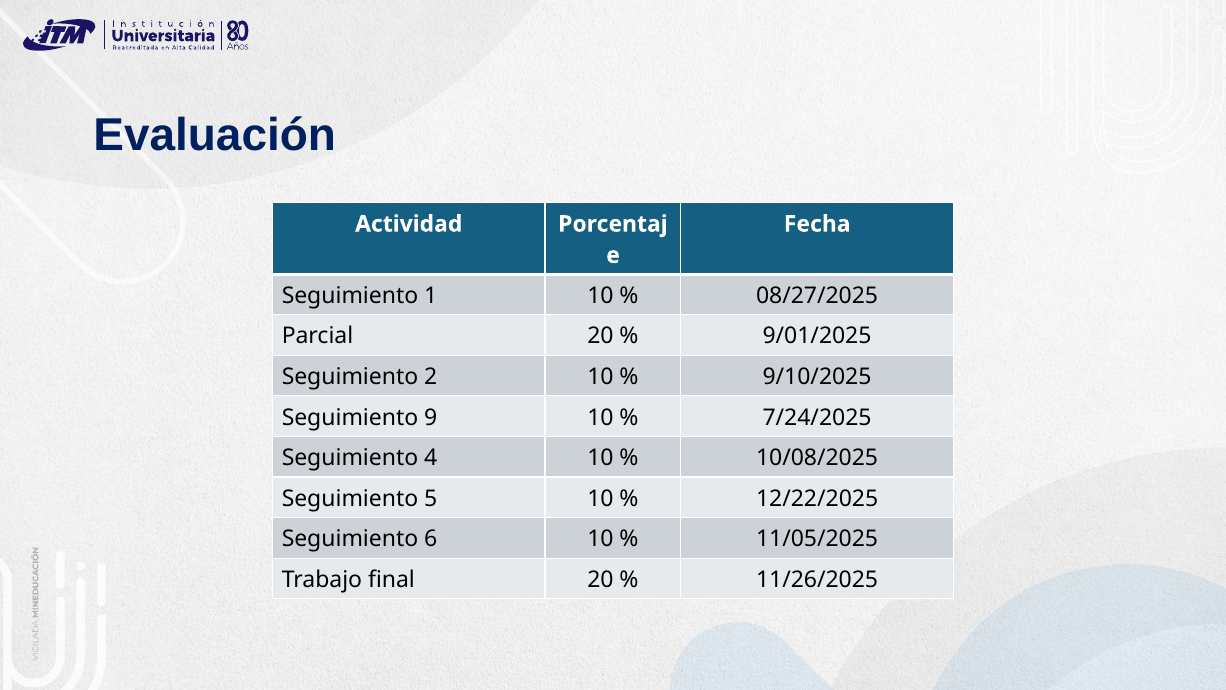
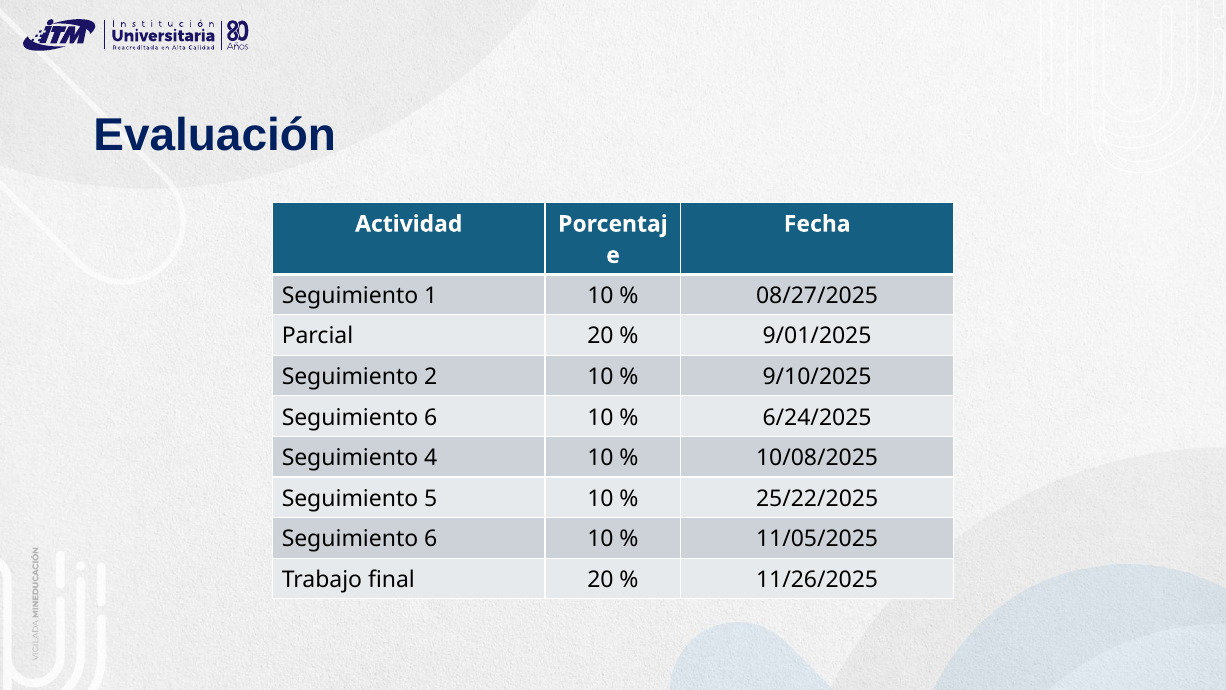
9: 9 -> 6 (431, 417)
7/24/2025: 7/24/2025 -> 6/24/2025 (817, 417)
12/22/2025: 12/22/2025 -> 25/22/2025 (817, 498)
